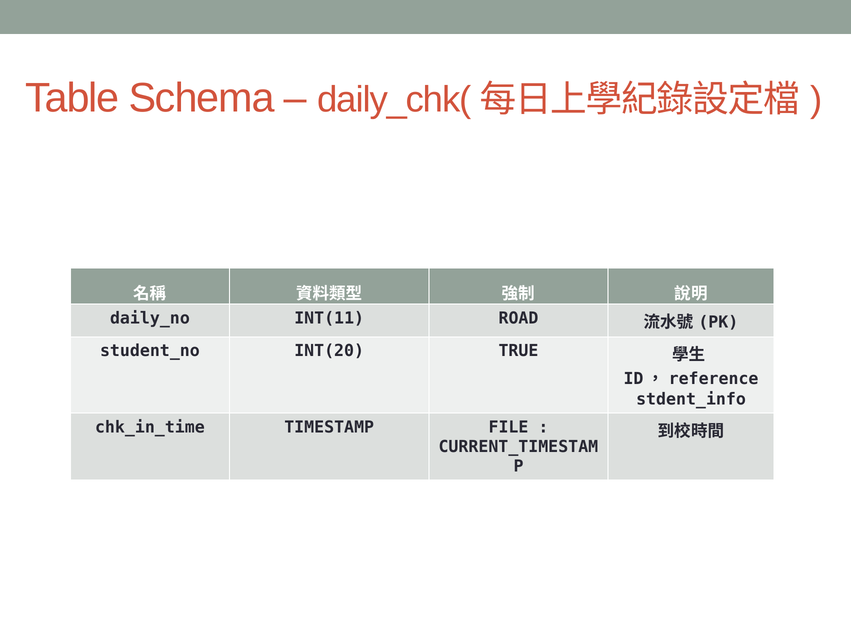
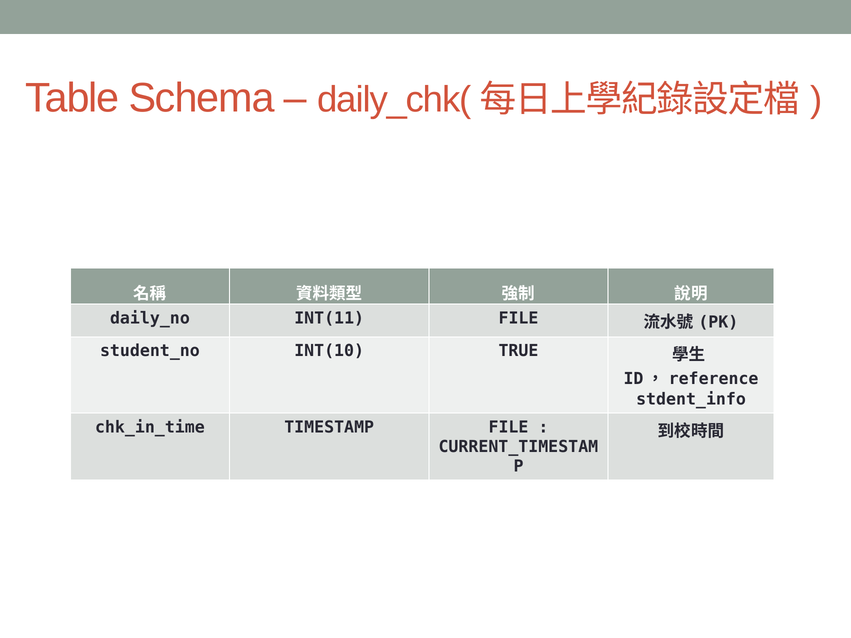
INT(11 ROAD: ROAD -> FILE (518, 318)
INT(20: INT(20 -> INT(10 (329, 351)
